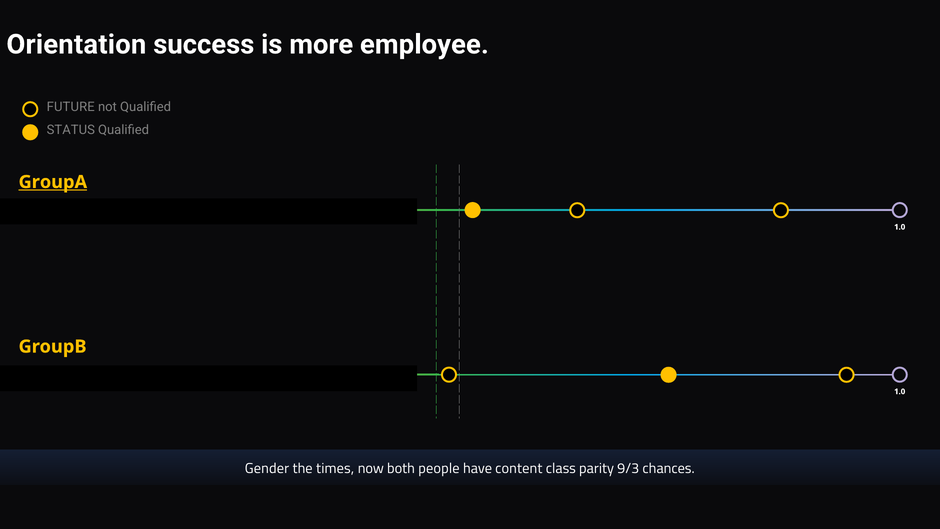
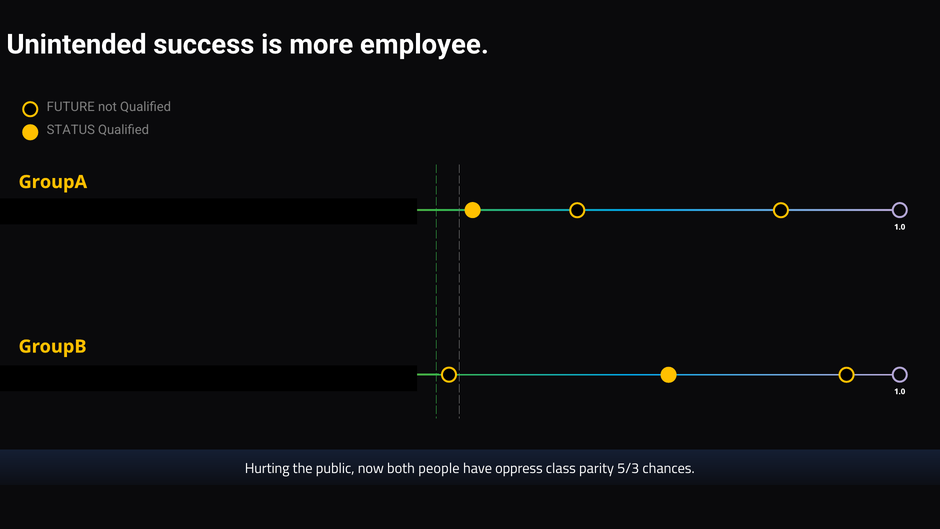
Orientation: Orientation -> Unintended (77, 44)
GroupA underline: present -> none (53, 182)
Gender: Gender -> Hurting (267, 468)
times: times -> public (335, 468)
content: content -> oppress (519, 468)
9/3: 9/3 -> 5/3 (628, 468)
